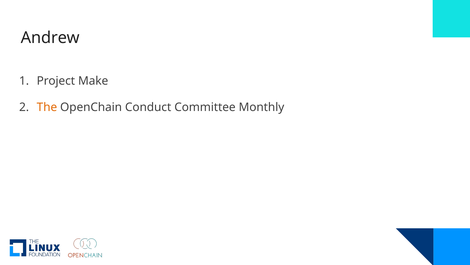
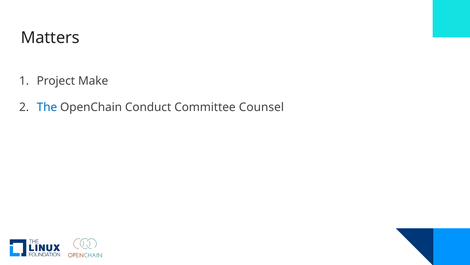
Andrew: Andrew -> Matters (50, 38)
The colour: orange -> blue (47, 107)
Monthly: Monthly -> Counsel (261, 107)
